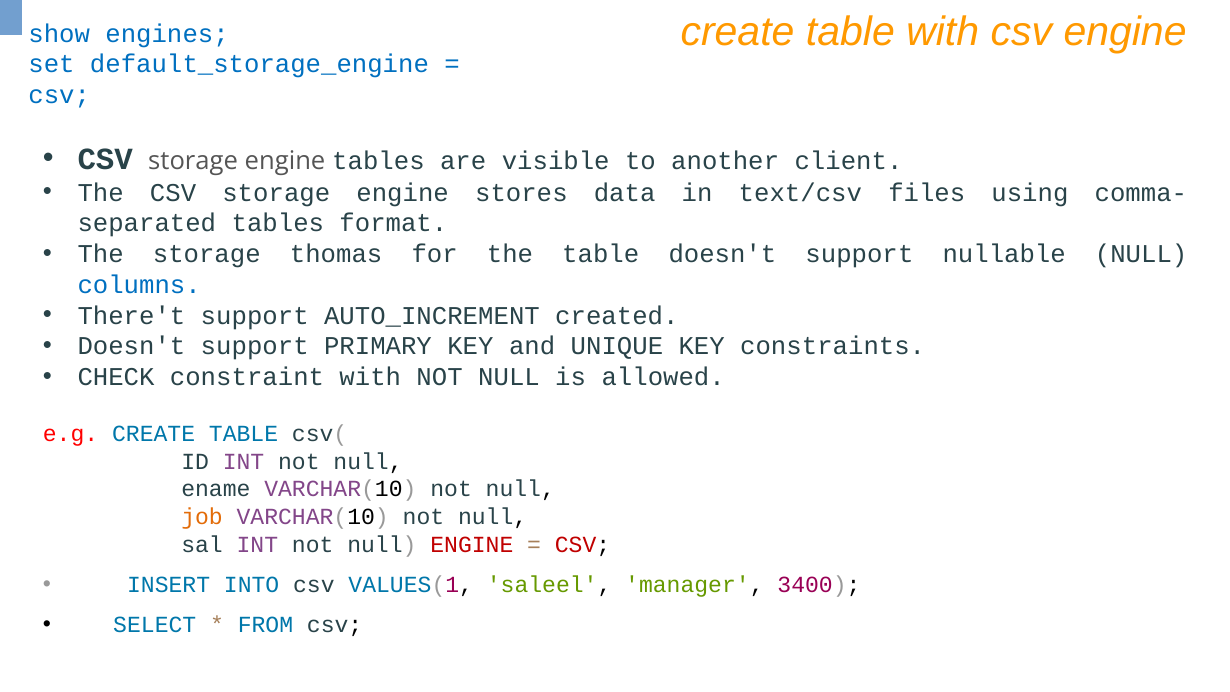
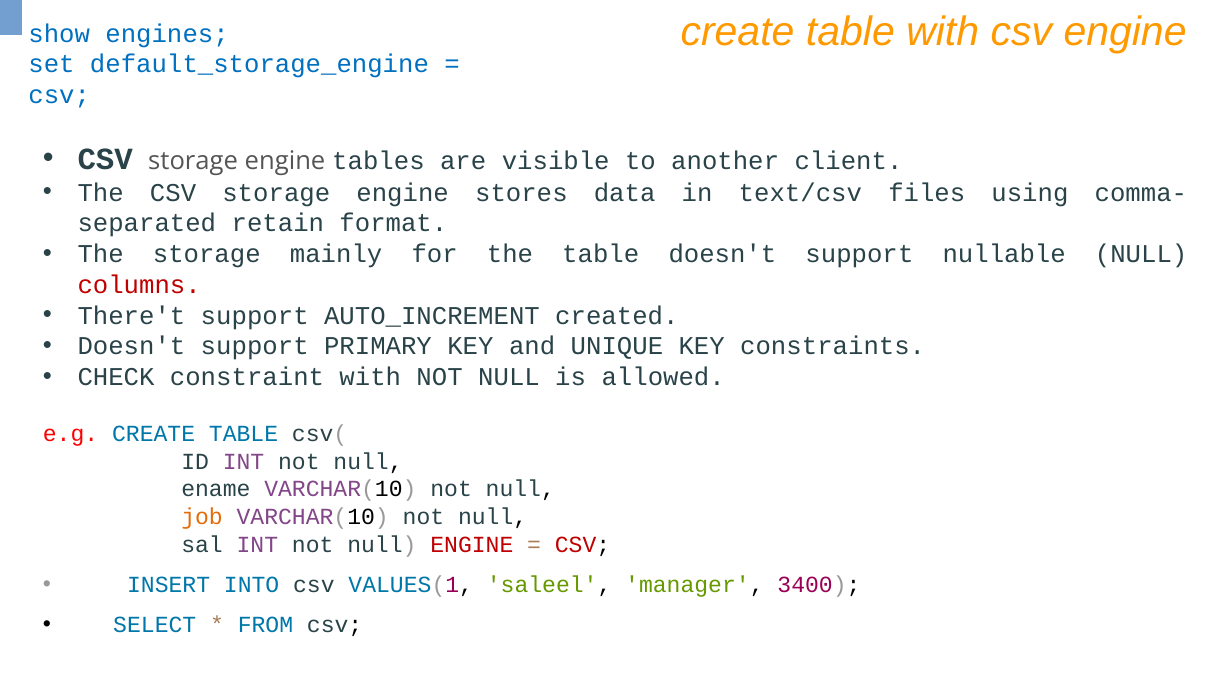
tables: tables -> retain (278, 223)
thomas: thomas -> mainly (336, 254)
columns colour: blue -> red (139, 285)
